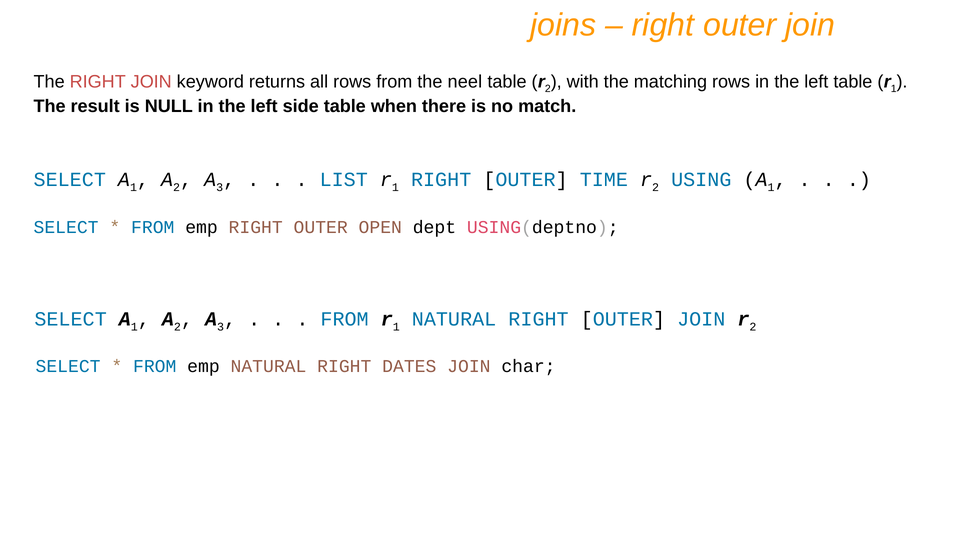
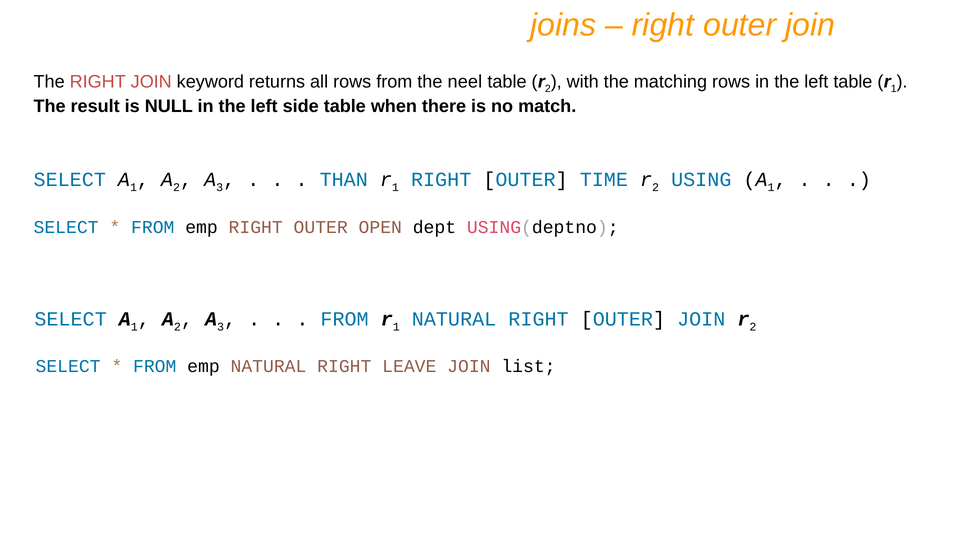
LIST: LIST -> THAN (344, 180)
DATES: DATES -> LEAVE (409, 366)
char: char -> list (528, 366)
